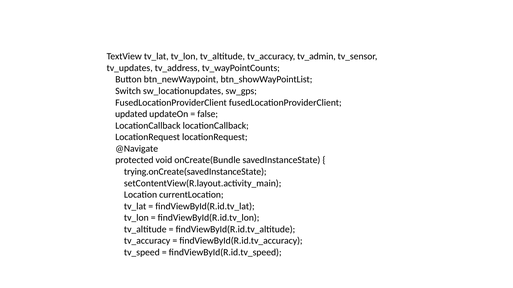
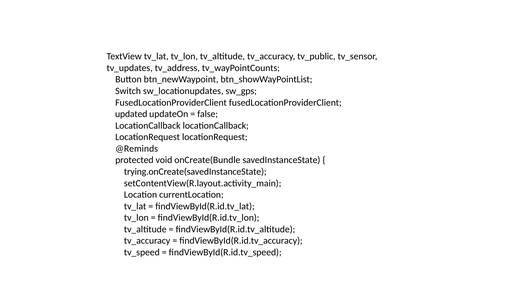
tv_admin: tv_admin -> tv_public (316, 57)
@Navigate: @Navigate -> @Reminds (137, 149)
